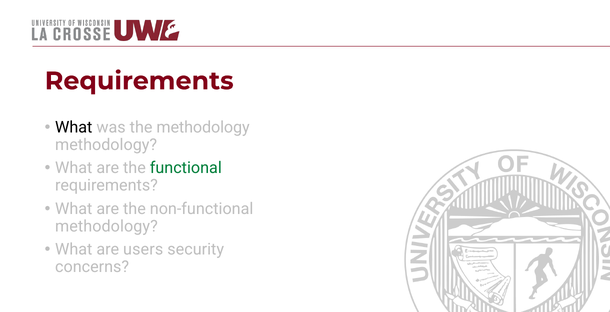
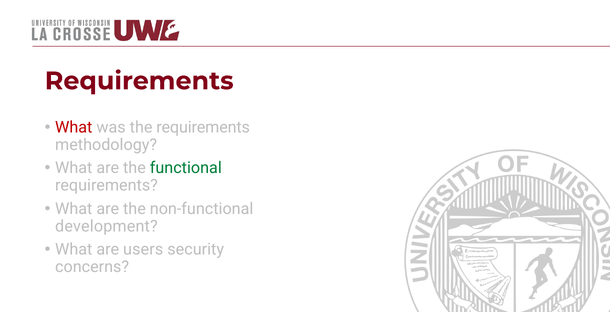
What colour: black -> red (74, 127)
the methodology: methodology -> requirements (203, 127)
methodology: methodology -> development (106, 226)
